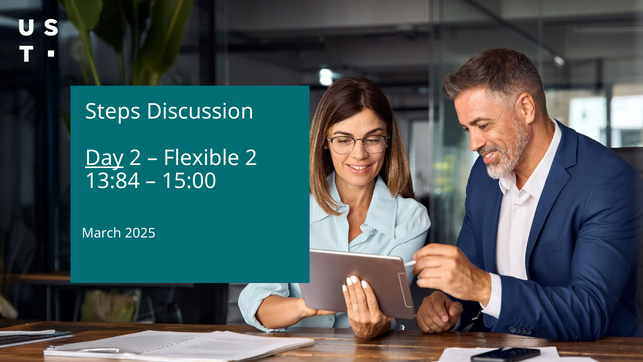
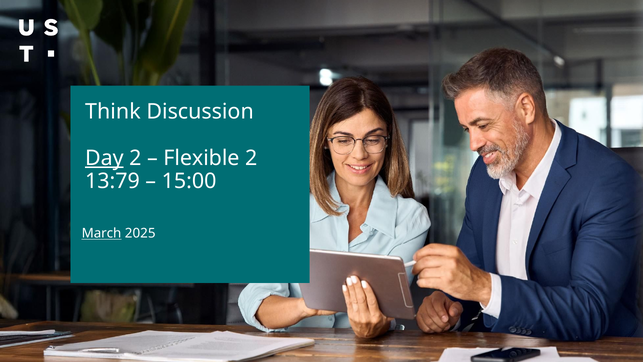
Steps: Steps -> Think (113, 112)
13:84: 13:84 -> 13:79 (112, 181)
March underline: none -> present (102, 233)
